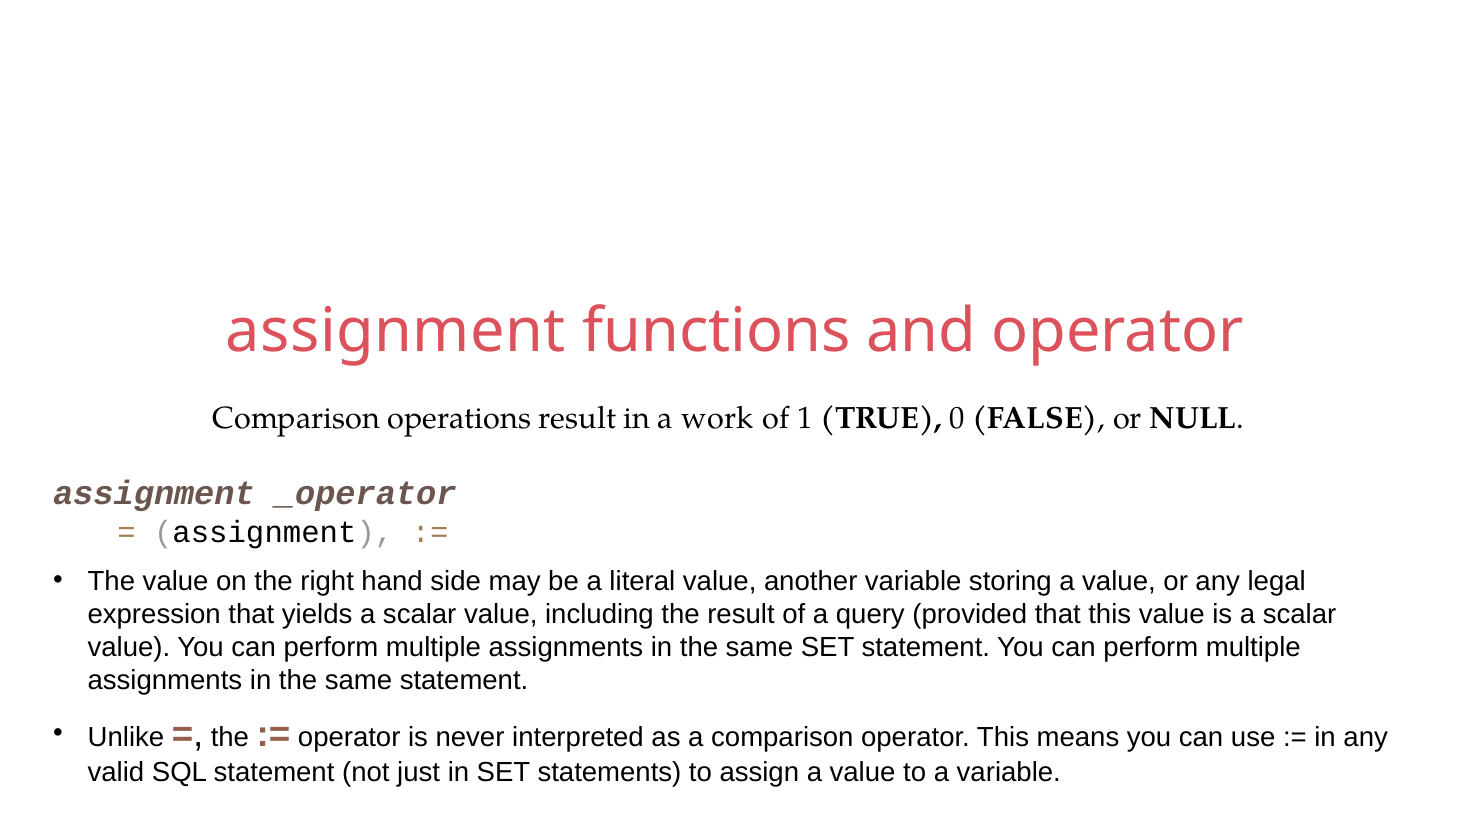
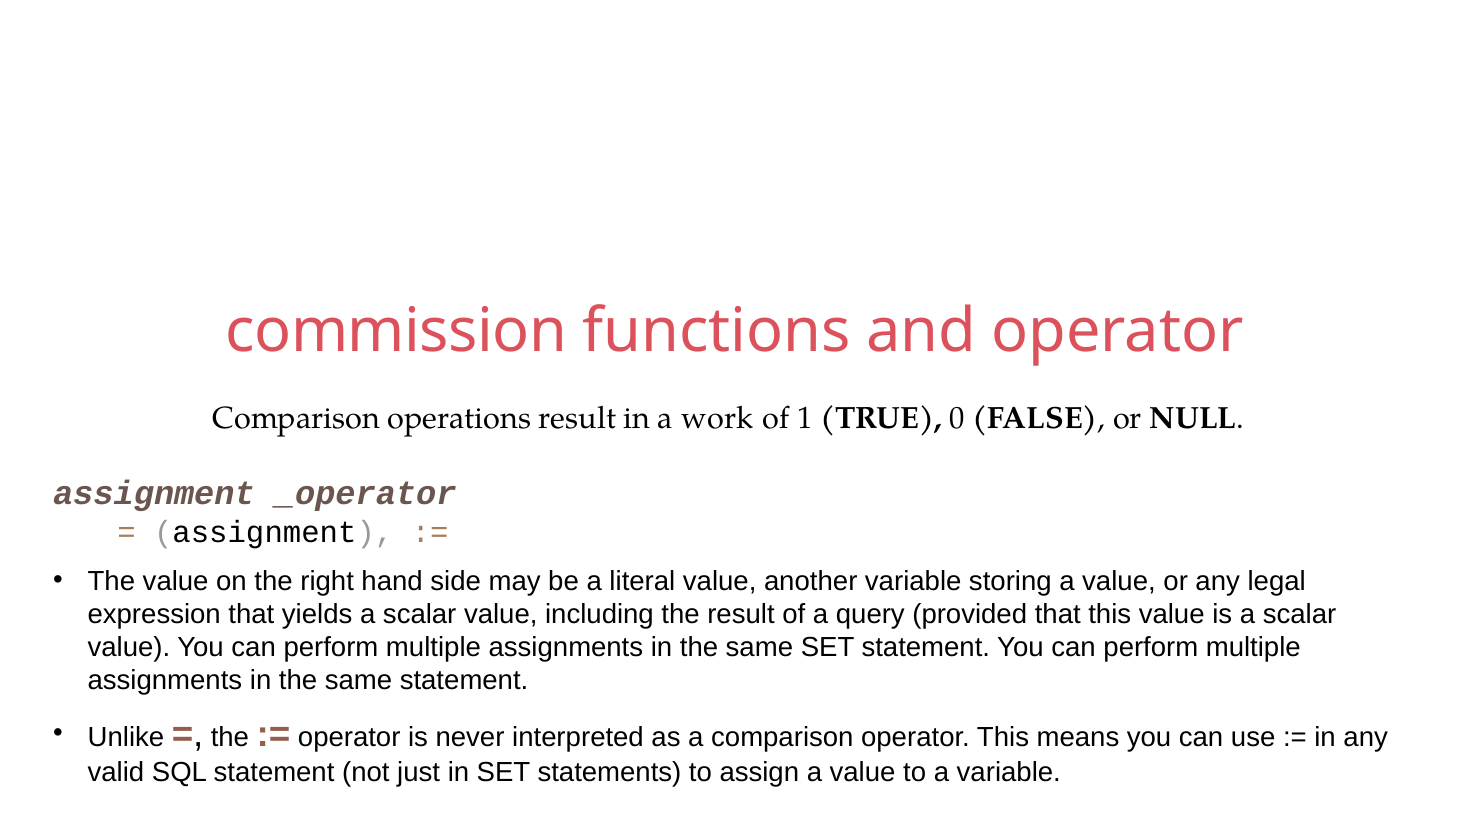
assignment: assignment -> commission (396, 331)
